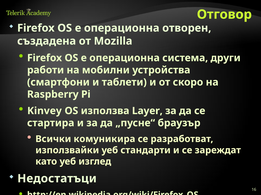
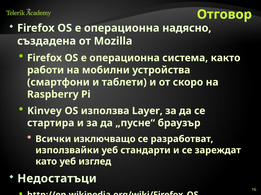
отворен: отворен -> надясно (187, 28)
други: други -> както (226, 58)
комуникира: комуникира -> изключващо (104, 139)
